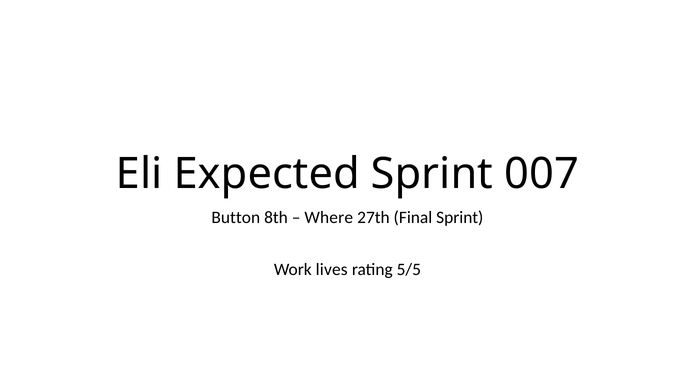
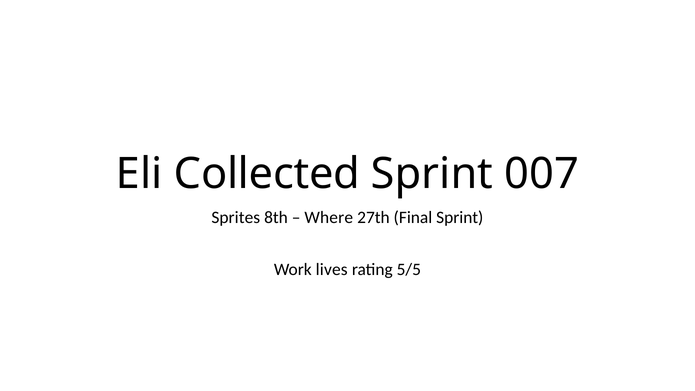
Expected: Expected -> Collected (267, 174)
Button: Button -> Sprites (236, 217)
